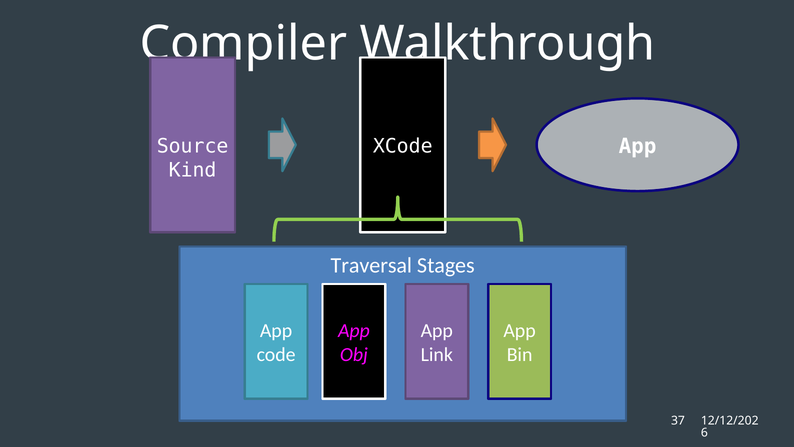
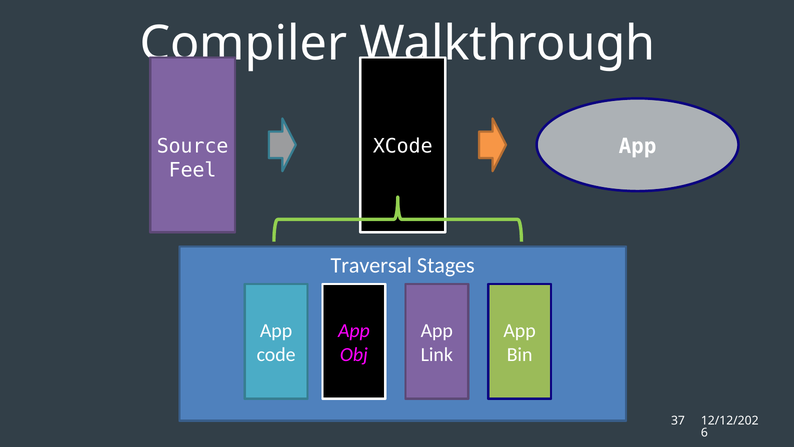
Kind: Kind -> Feel (193, 170)
